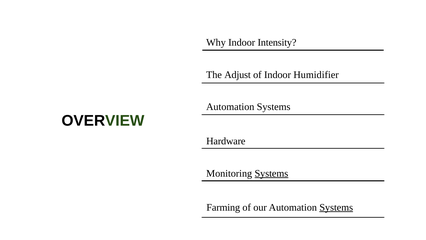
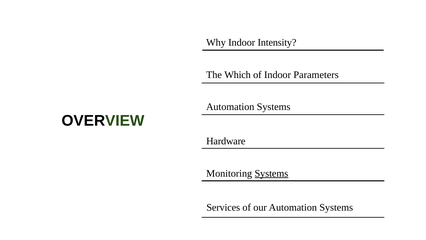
Adjust: Adjust -> Which (238, 75)
Humidifier: Humidifier -> Parameters (316, 75)
Farming: Farming -> Services (223, 207)
Systems underline: present -> none (336, 207)
